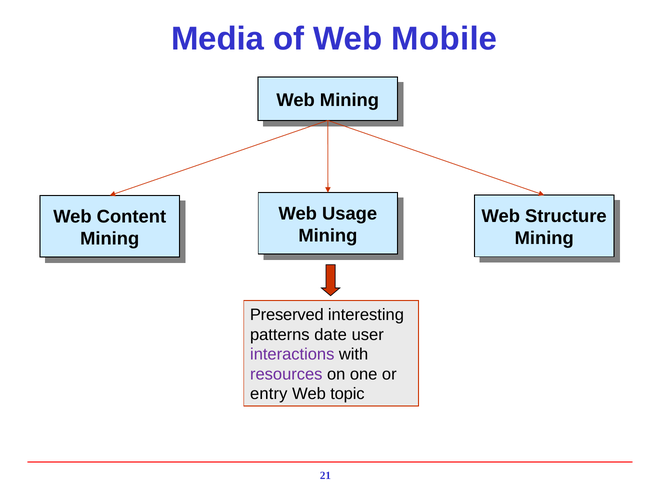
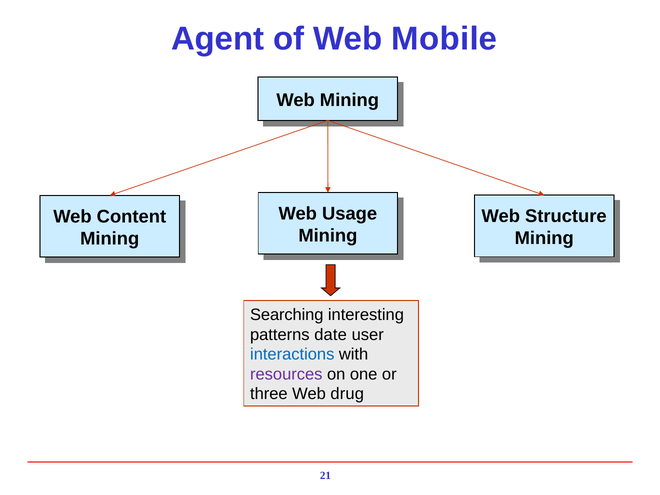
Media: Media -> Agent (218, 39)
Preserved: Preserved -> Searching (287, 315)
interactions colour: purple -> blue (292, 354)
entry: entry -> three (269, 394)
topic: topic -> drug (347, 394)
